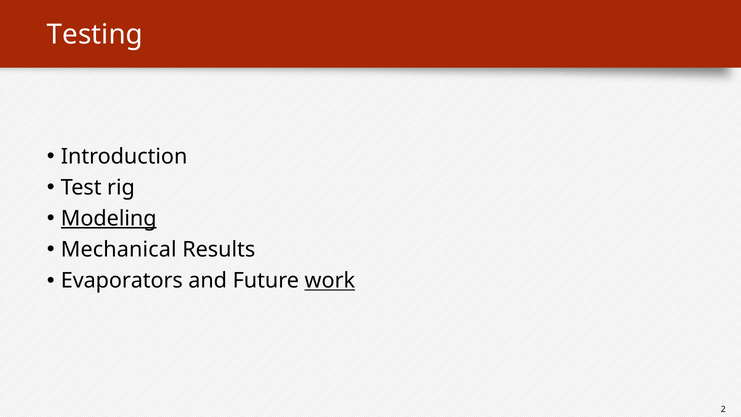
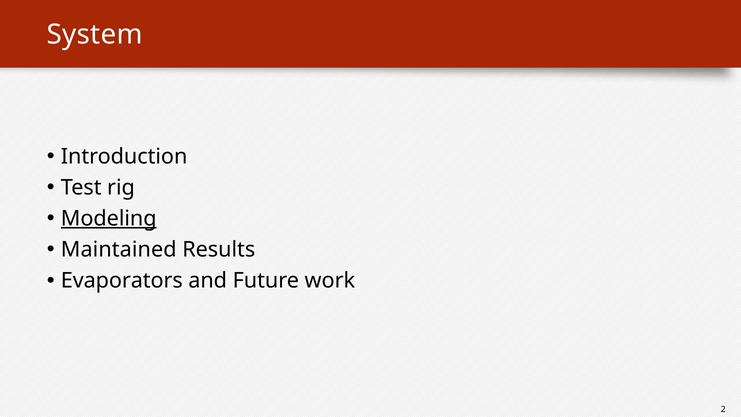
Testing: Testing -> System (95, 34)
Mechanical: Mechanical -> Maintained (119, 250)
work underline: present -> none (330, 281)
